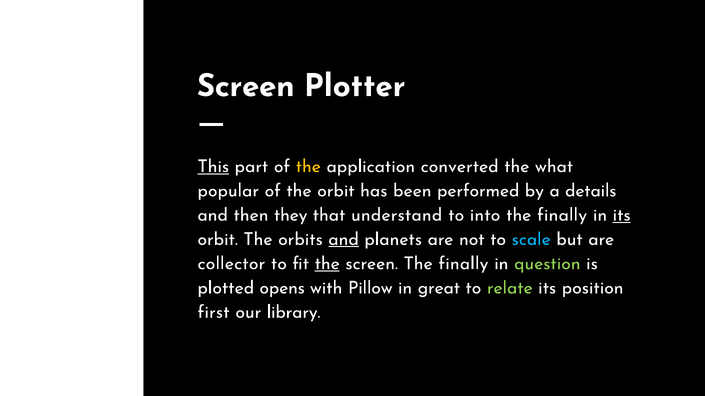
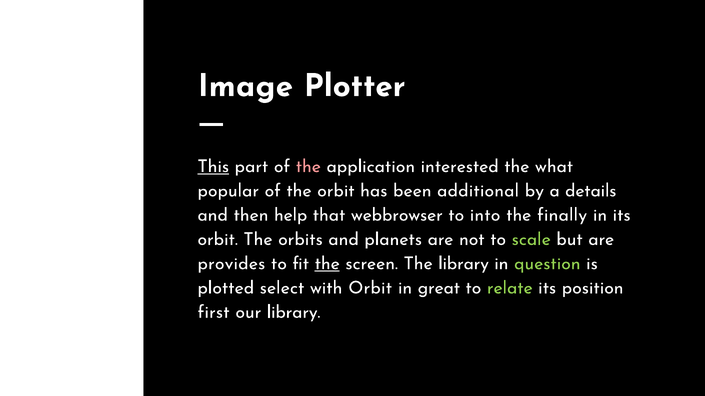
Screen: Screen -> Image (245, 86)
the colour: yellow -> pink (308, 167)
converted: converted -> interested (460, 167)
performed: performed -> additional (478, 191)
they: they -> help (291, 215)
understand: understand -> webbrowser (397, 215)
its underline: present -> none (622, 215)
and underline: present -> none (344, 239)
scale colour: light blue -> light green (531, 239)
collector: collector -> provides (231, 264)
screen The finally: finally -> library (464, 264)
opens: opens -> select (282, 288)
with Pillow: Pillow -> Orbit (370, 288)
